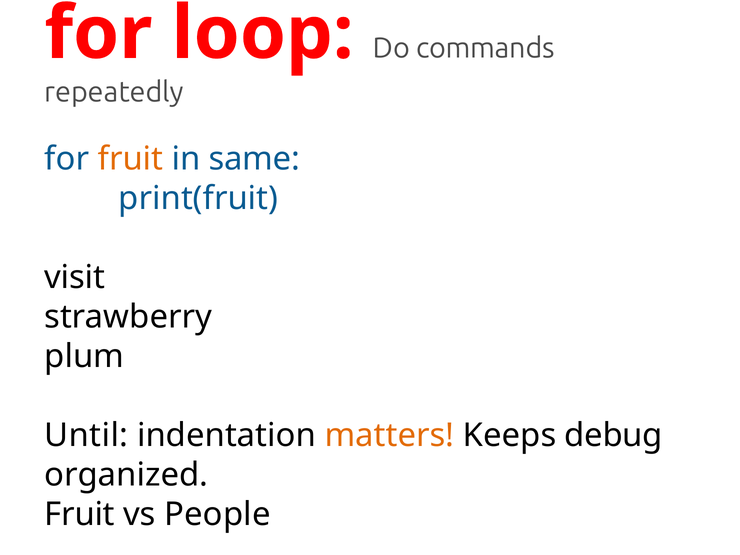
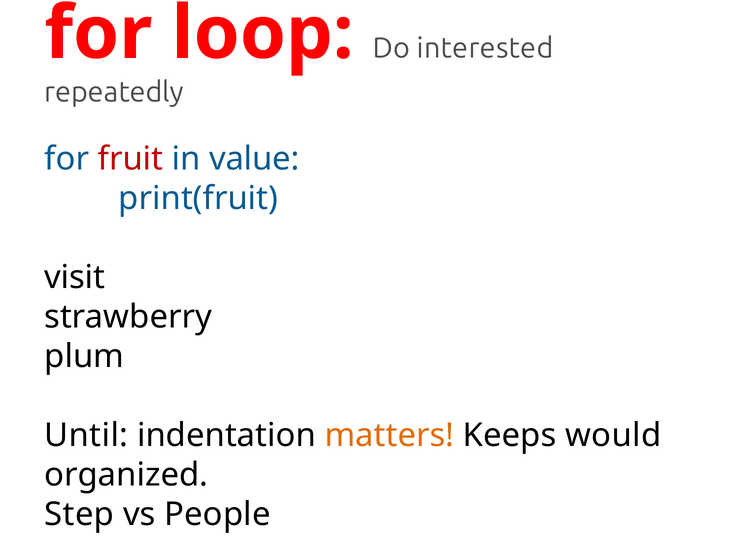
commands: commands -> interested (485, 48)
fruit colour: orange -> red (131, 159)
same: same -> value (254, 159)
debug: debug -> would (613, 435)
Fruit: Fruit -> Step (79, 514)
